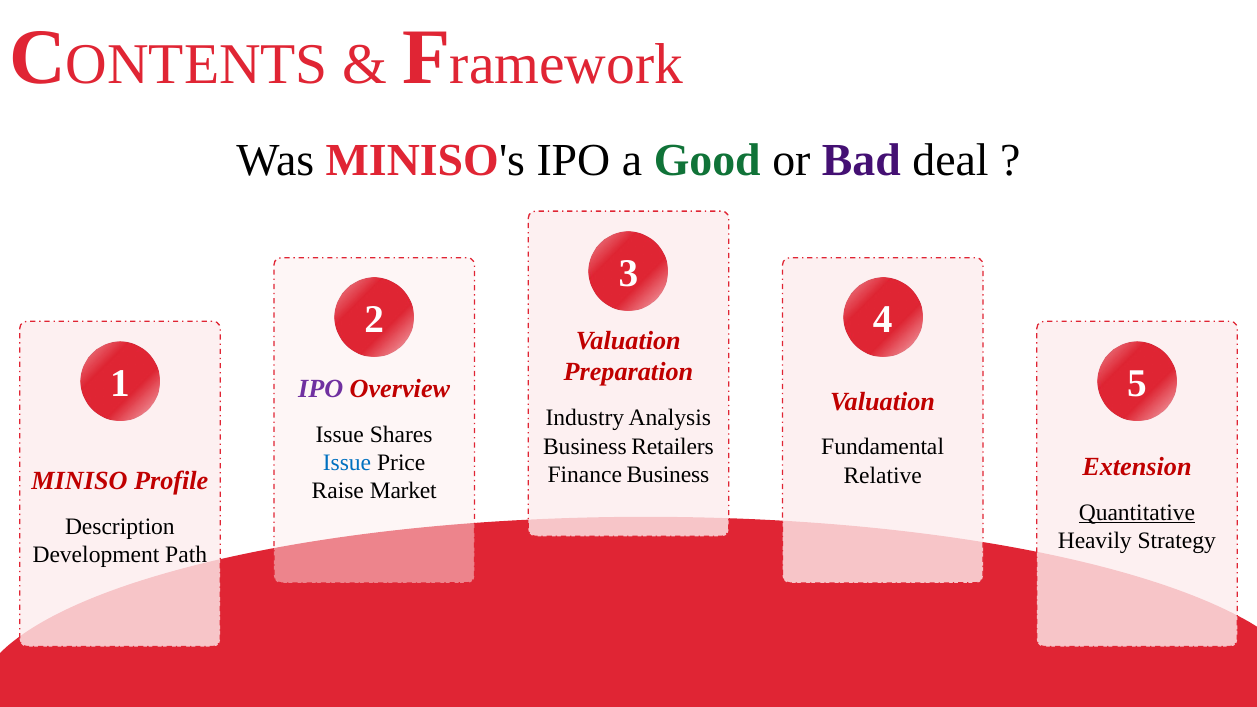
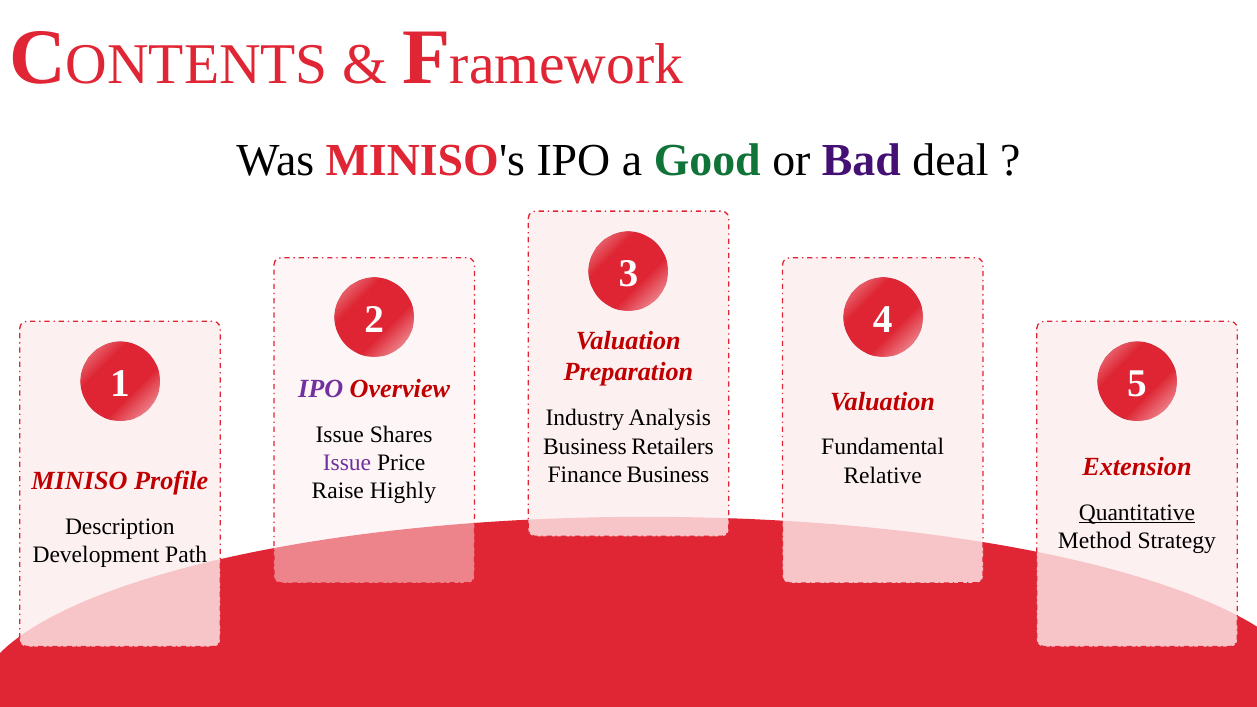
Issue colour: blue -> purple (347, 463)
Market: Market -> Highly (403, 491)
Heavily: Heavily -> Method (1095, 541)
